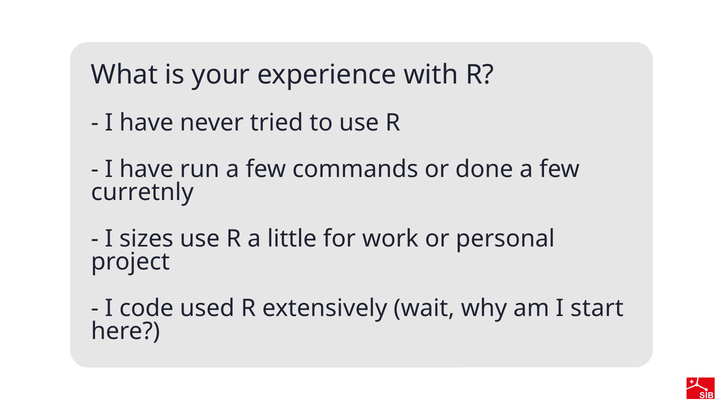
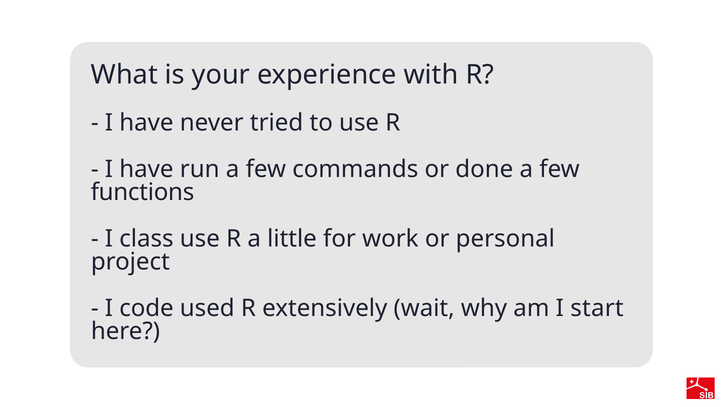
curretnly: curretnly -> functions (142, 192)
sizes: sizes -> class (146, 238)
